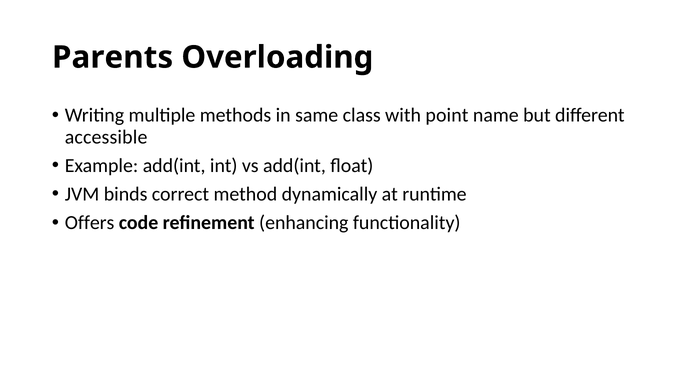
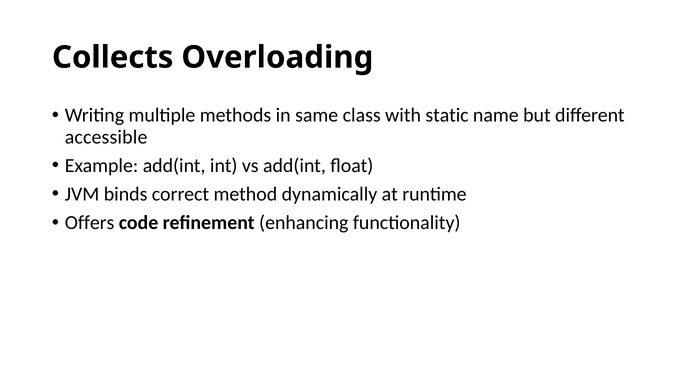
Parents: Parents -> Collects (113, 57)
point: point -> static (447, 115)
